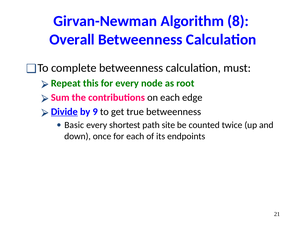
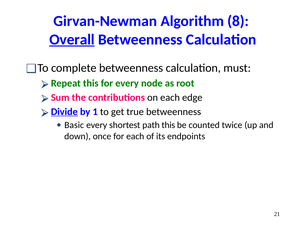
Overall underline: none -> present (72, 40)
9: 9 -> 1 (95, 112)
path site: site -> this (168, 125)
